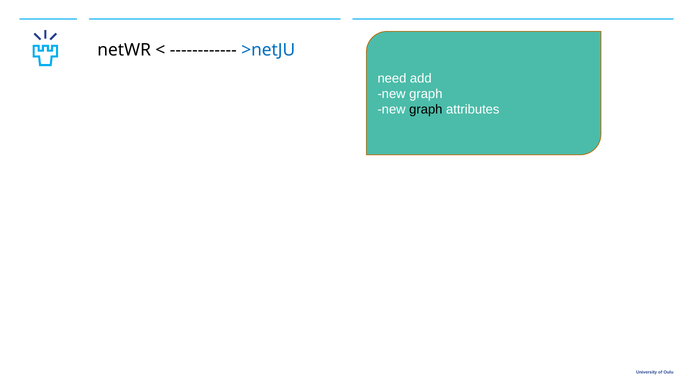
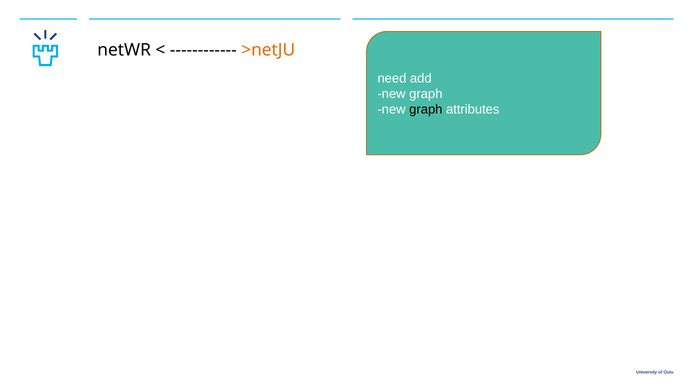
>netJU colour: blue -> orange (268, 50)
